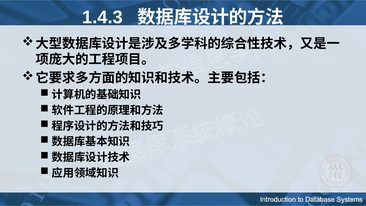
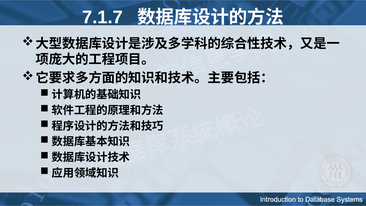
1.4.3: 1.4.3 -> 7.1.7 (103, 17)
